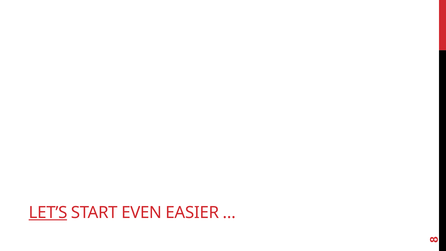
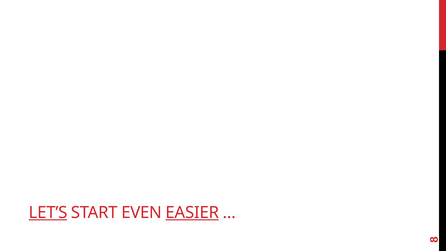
EASIER underline: none -> present (192, 212)
